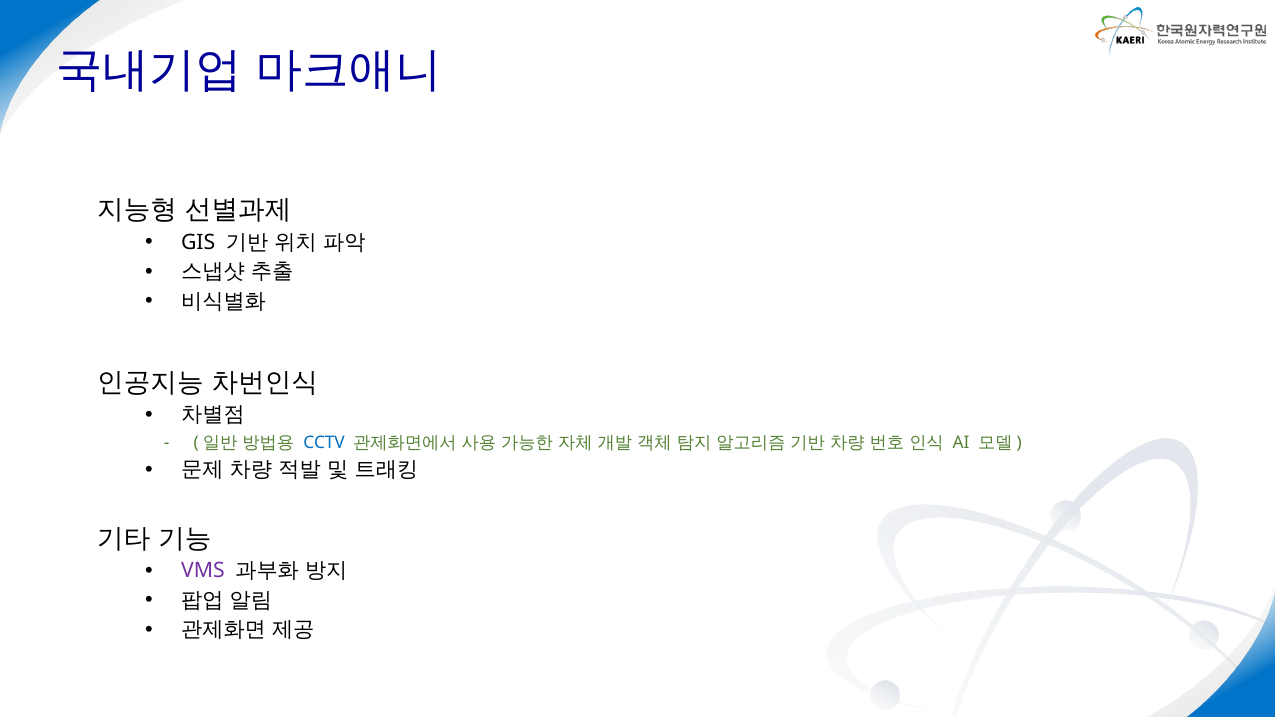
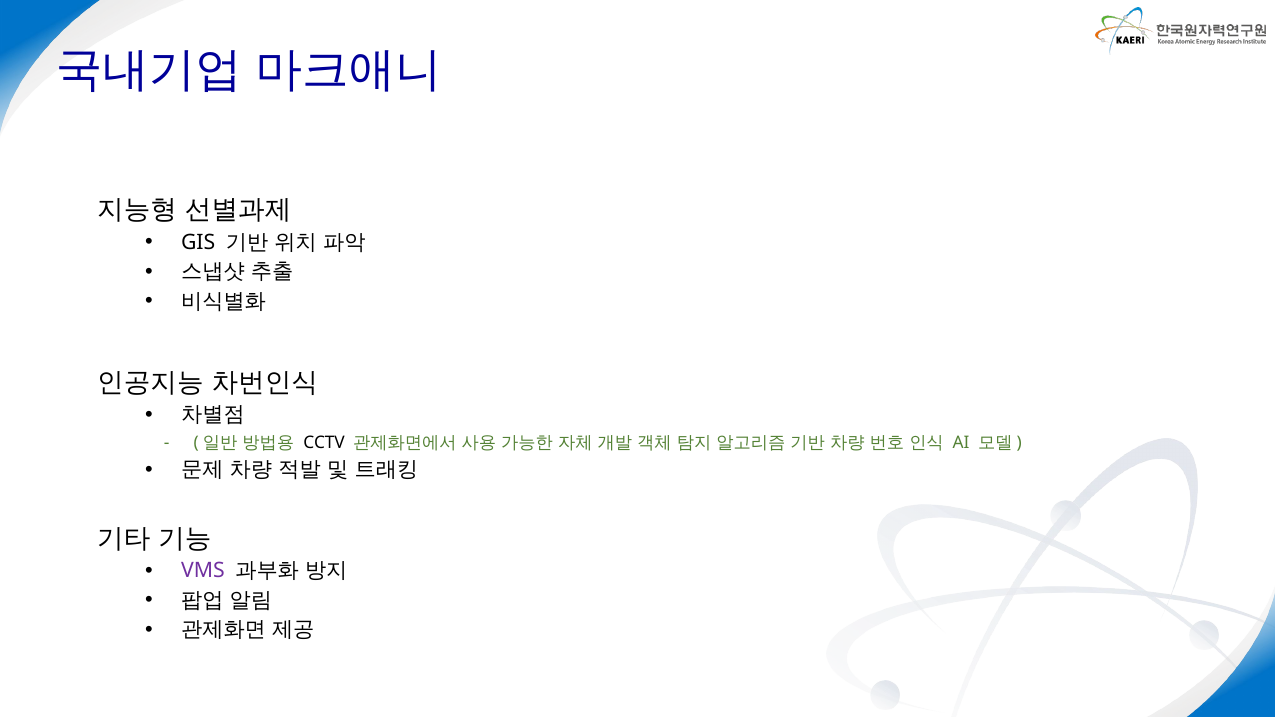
CCTV colour: blue -> black (324, 442)
